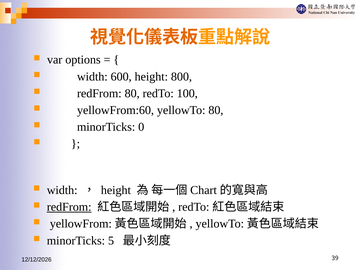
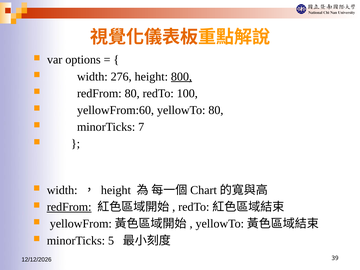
600: 600 -> 276 (121, 77)
800 underline: none -> present (181, 77)
0: 0 -> 7 (141, 127)
